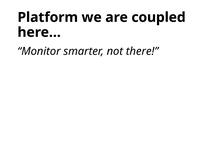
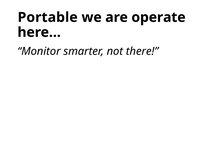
Platform: Platform -> Portable (48, 17)
coupled: coupled -> operate (159, 17)
